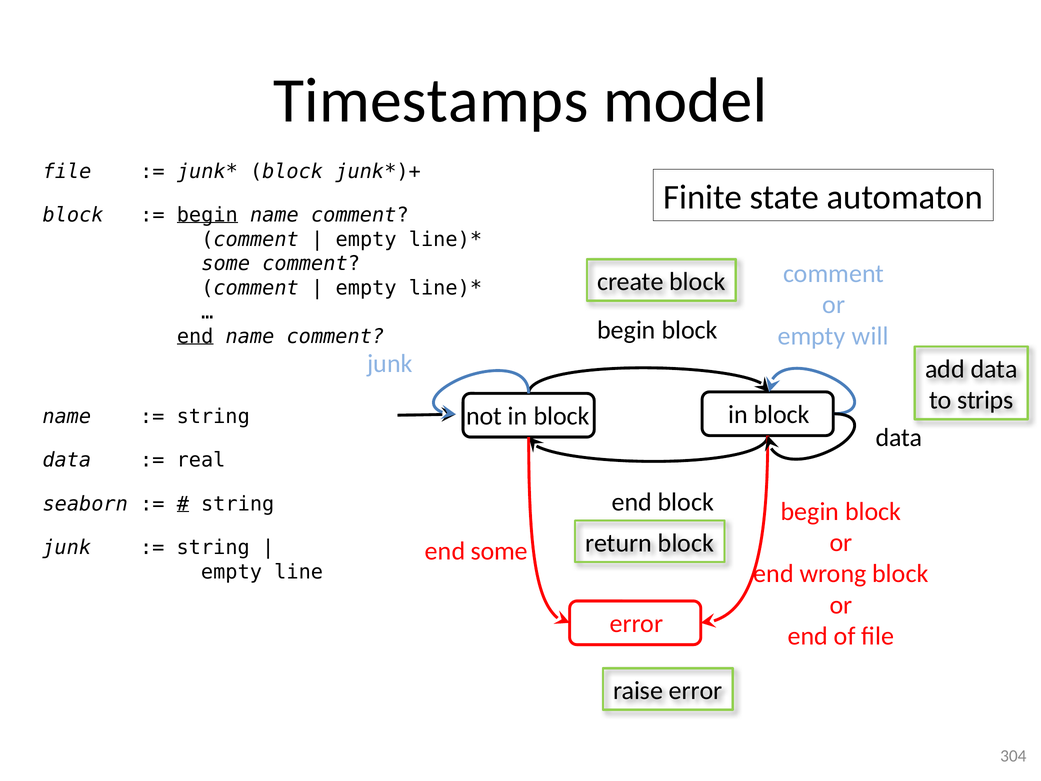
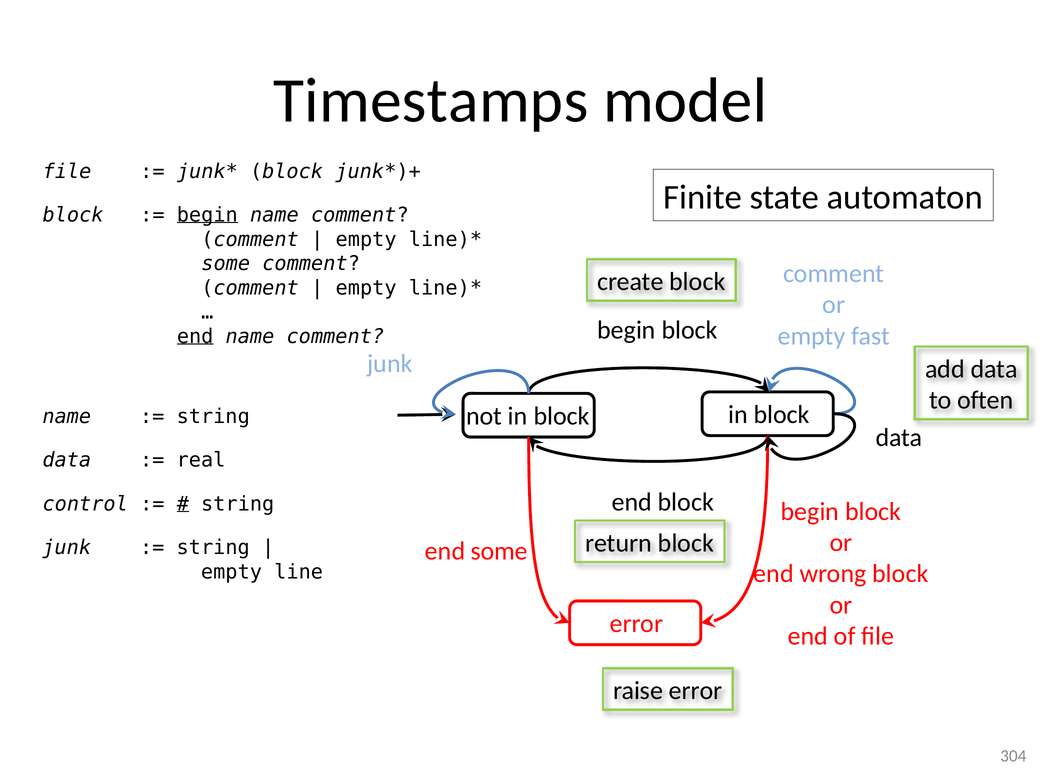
will: will -> fast (871, 336)
strips: strips -> often (985, 400)
seaborn: seaborn -> control (85, 504)
